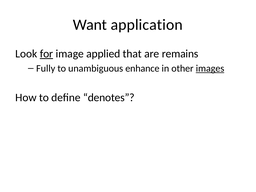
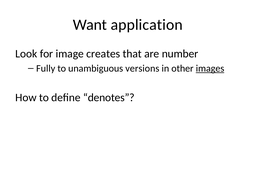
for underline: present -> none (47, 54)
applied: applied -> creates (103, 54)
remains: remains -> number (180, 54)
enhance: enhance -> versions (142, 68)
